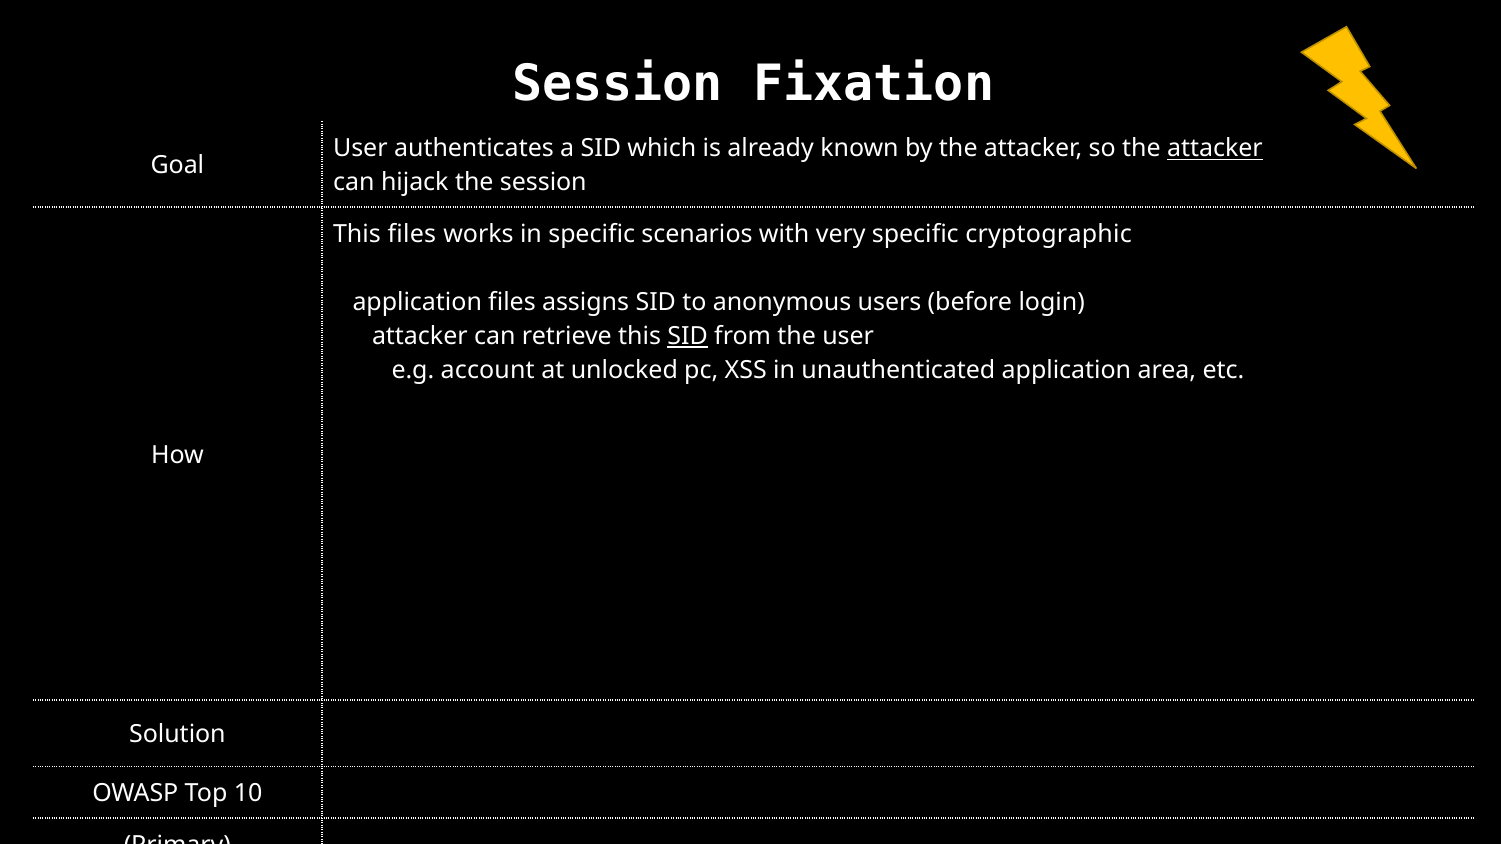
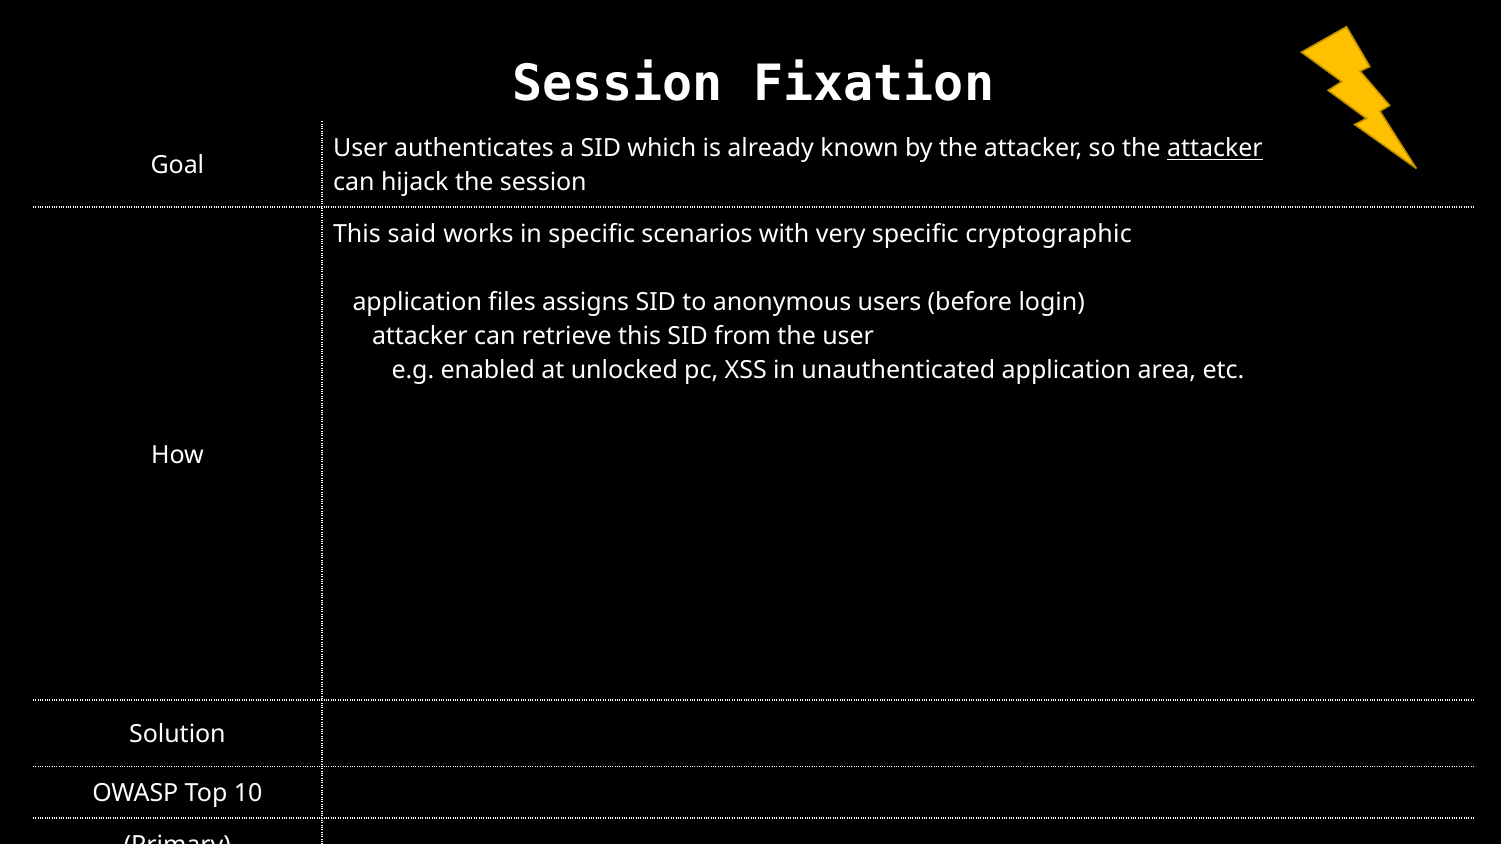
This files: files -> said (412, 234)
SID underline: present -> none (688, 336)
account: account -> enabled (488, 370)
